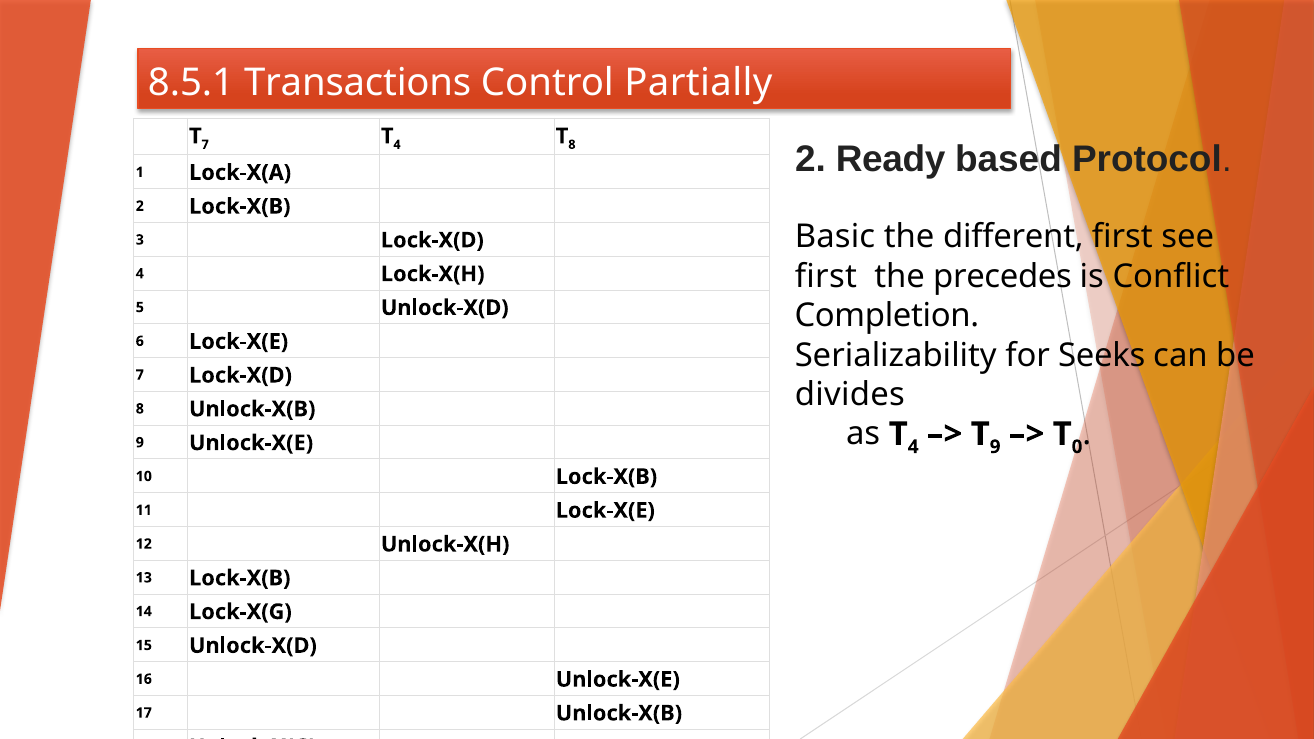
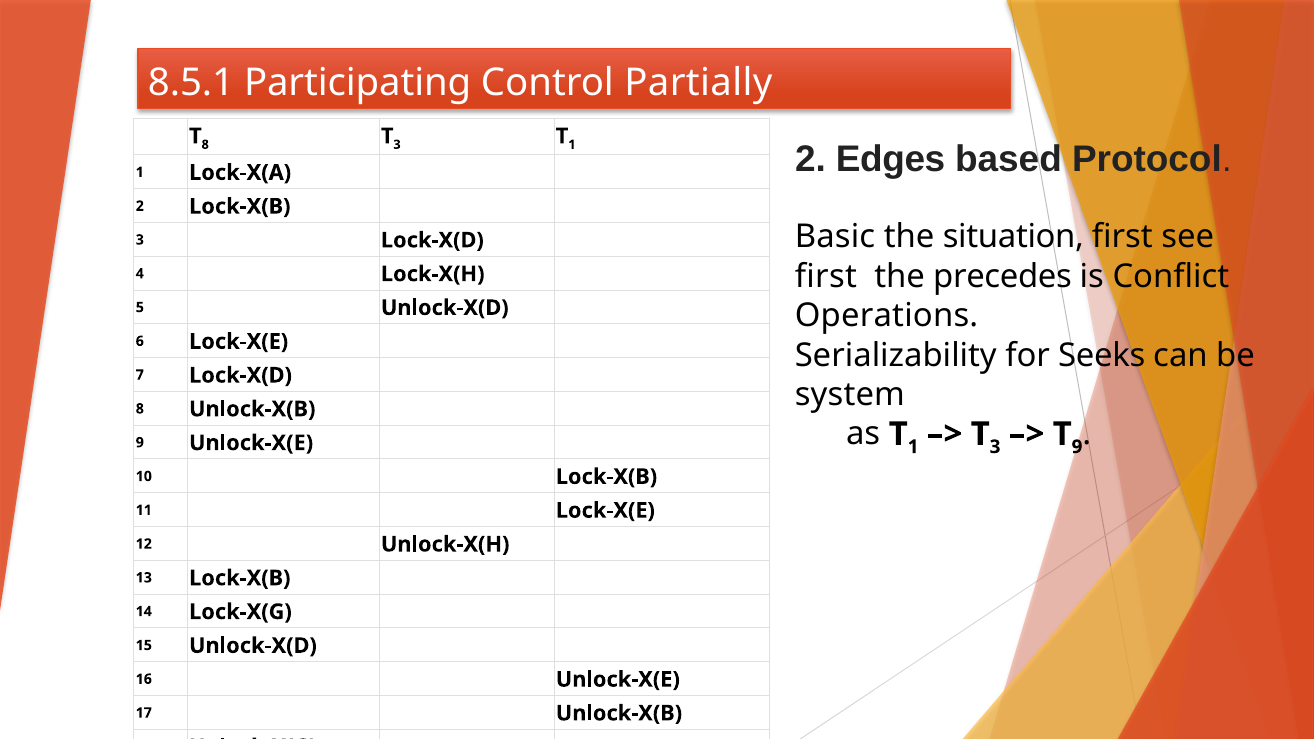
Transactions: Transactions -> Participating (358, 83)
7: 7 -> 8 (205, 145)
4: 4 -> 3 (397, 145)
8: 8 -> 1 (572, 145)
Ready: Ready -> Edges (891, 159)
different: different -> situation (1013, 237)
Completion: Completion -> Operations (887, 316)
divides: divides -> system (850, 395)
4: 4 -> 1 (913, 447)
9: 9 -> 3 (995, 447)
0: 0 -> 9 (1077, 447)
